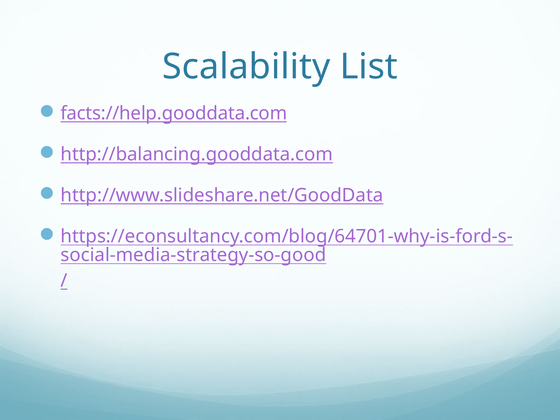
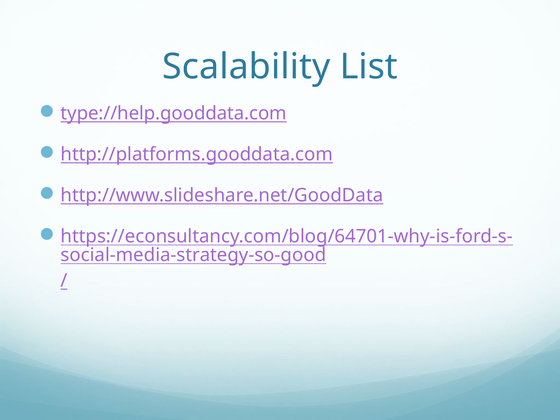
facts://help.gooddata.com: facts://help.gooddata.com -> type://help.gooddata.com (174, 113)
http://balancing.gooddata.com: http://balancing.gooddata.com -> http://platforms.gooddata.com (197, 154)
